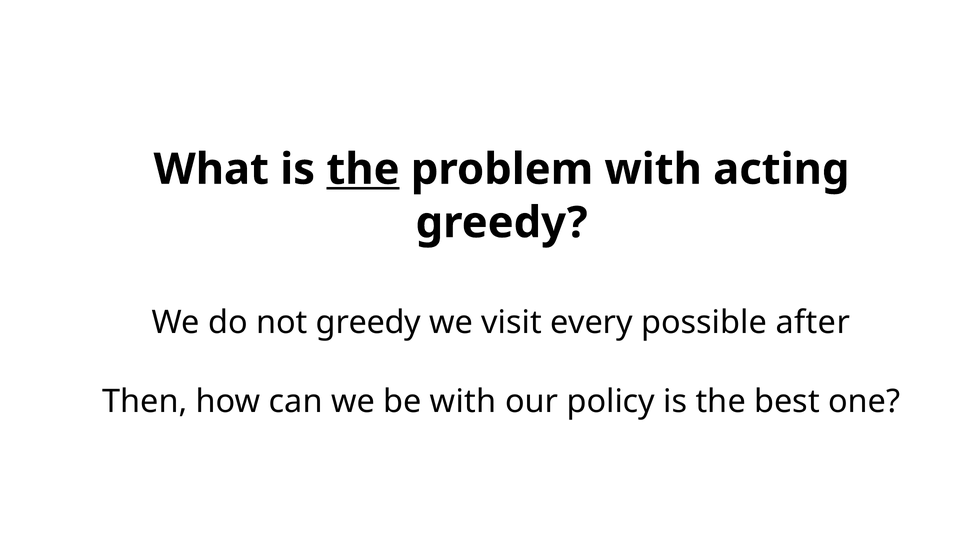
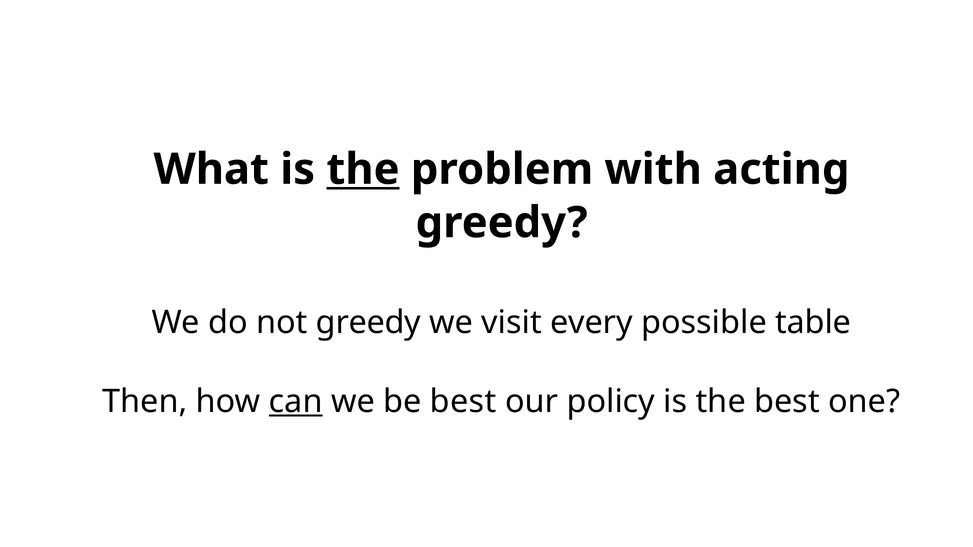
after: after -> table (813, 323)
can underline: none -> present (296, 402)
be with: with -> best (463, 402)
